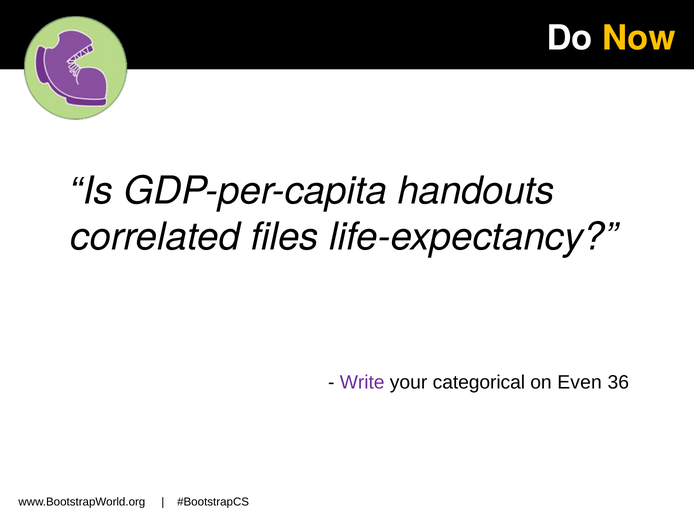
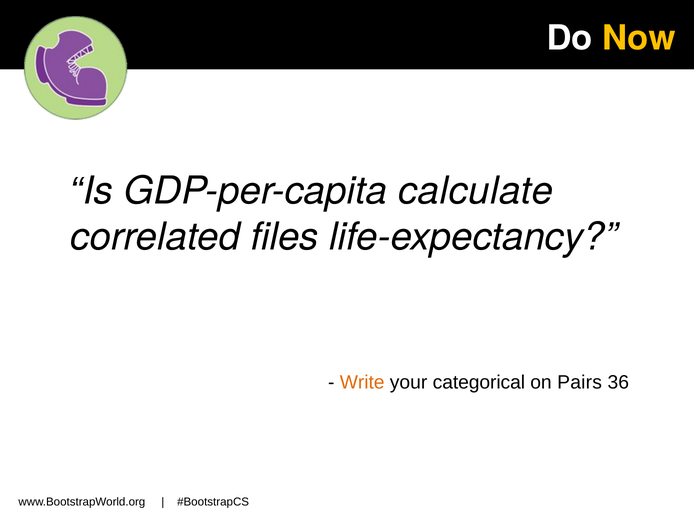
handouts: handouts -> calculate (476, 191)
Write colour: purple -> orange (362, 383)
Even: Even -> Pairs (580, 383)
